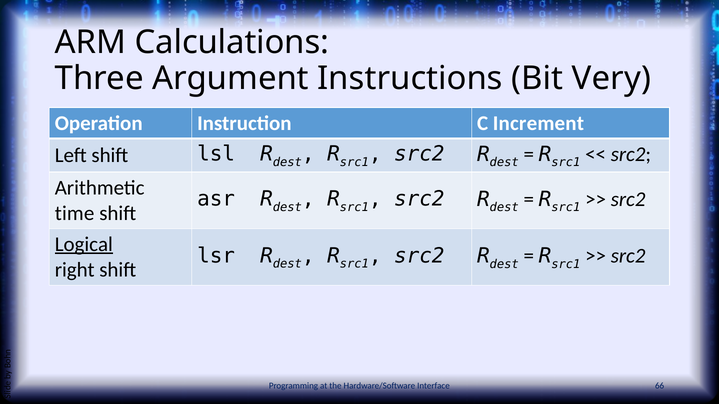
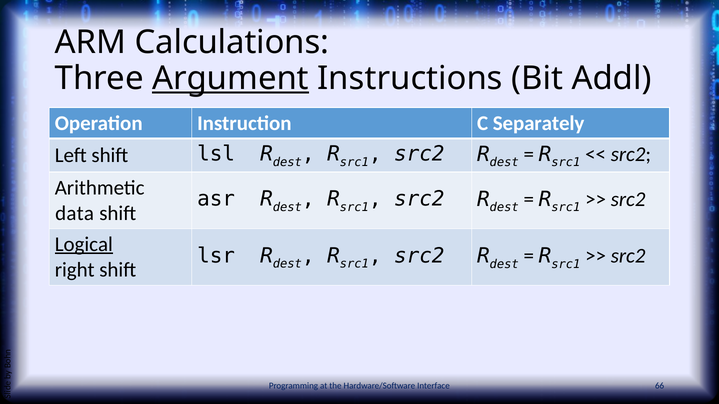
Argument underline: none -> present (231, 78)
Very: Very -> Addl (612, 78)
Increment: Increment -> Separately (539, 123)
time: time -> data (75, 214)
